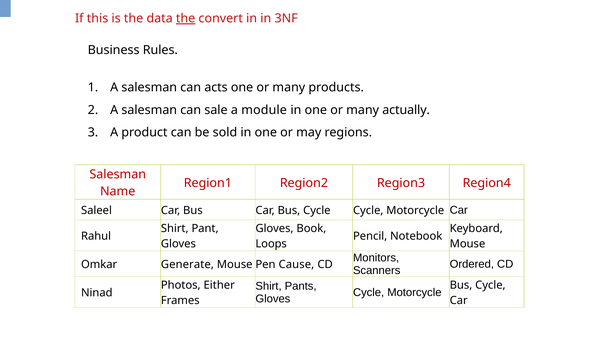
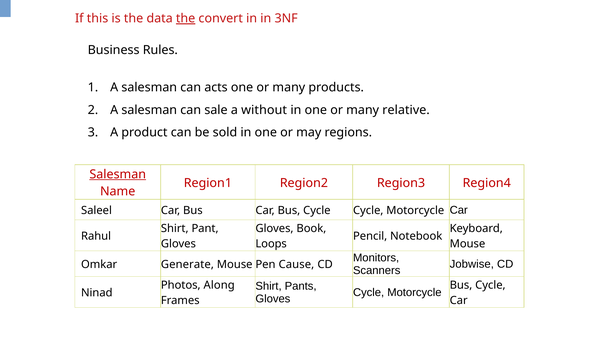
module: module -> without (264, 110)
actually: actually -> relative (406, 110)
Salesman underline: none -> present (118, 174)
Ordered: Ordered -> Jobwise (472, 264)
Either: Either -> Along (219, 285)
